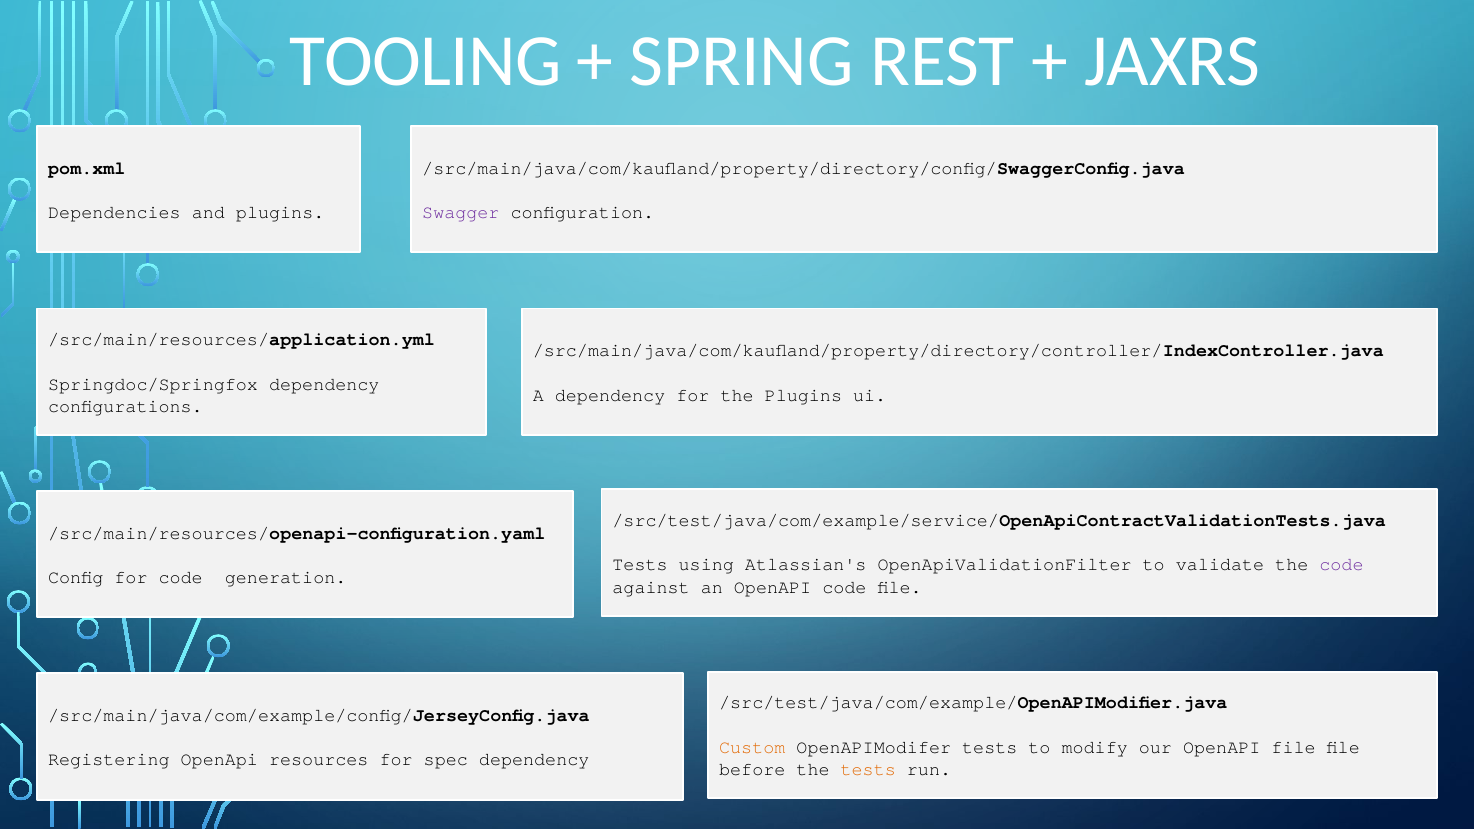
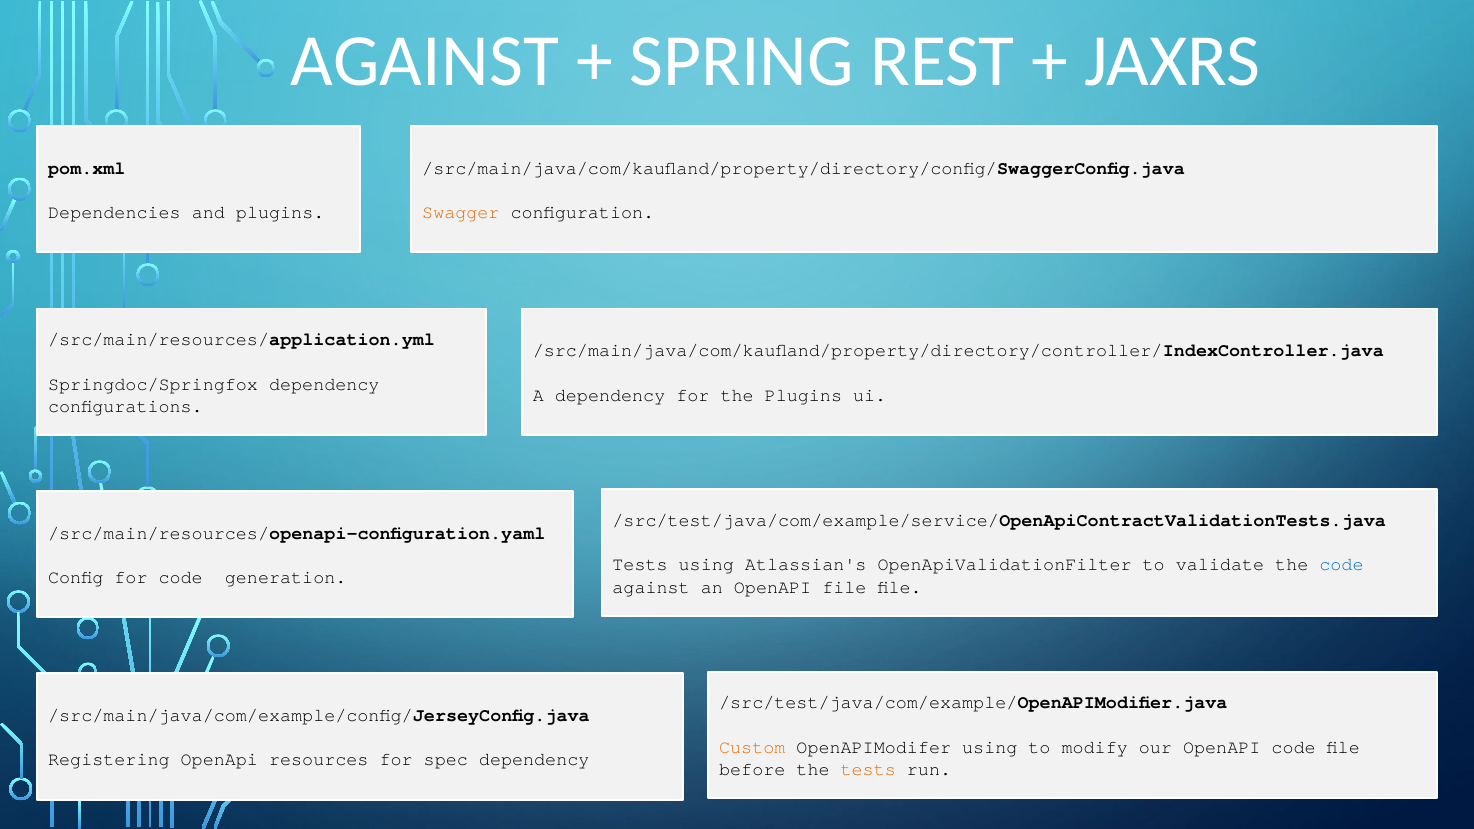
TOOLING: TOOLING -> AGAINST (425, 62)
Swagger colour: purple -> orange (461, 213)
code colour: purple -> blue (1341, 565)
OpenAPI code: code -> file (844, 587)
OpenAPIModifer tests: tests -> using (990, 747)
OpenAPI file: file -> code (1294, 747)
